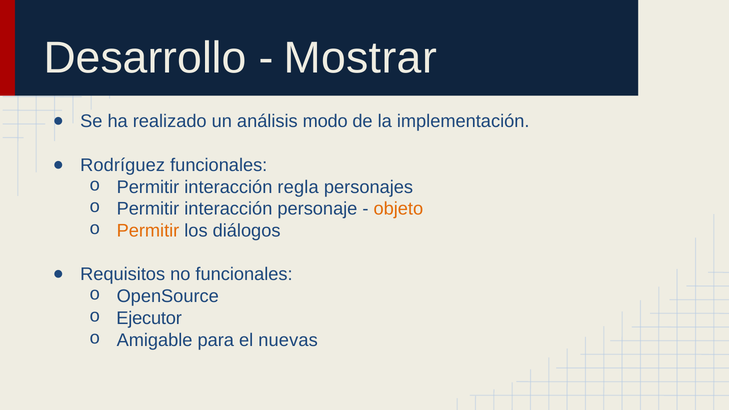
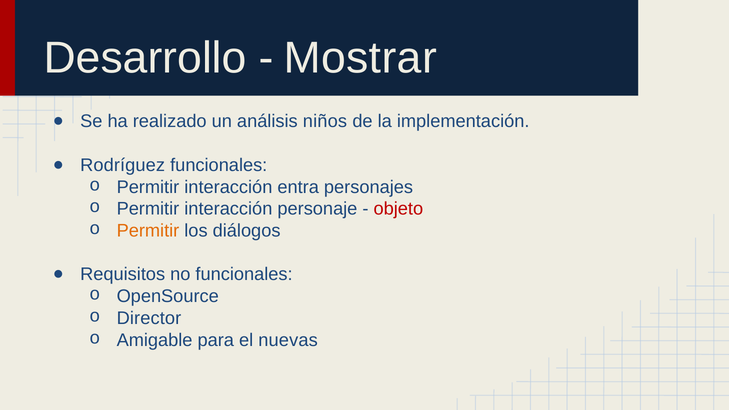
modo: modo -> niños (325, 121)
regla: regla -> entra (298, 187)
objeto colour: orange -> red (398, 209)
Ejecutor: Ejecutor -> Director (149, 318)
